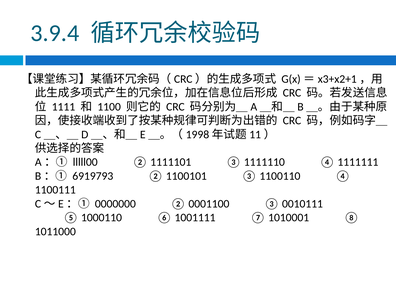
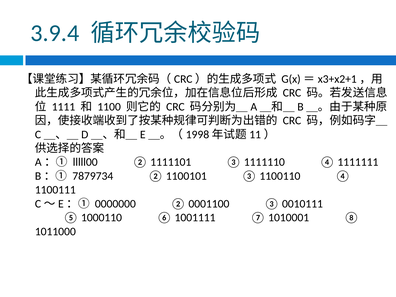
6919793: 6919793 -> 7879734 (93, 176)
